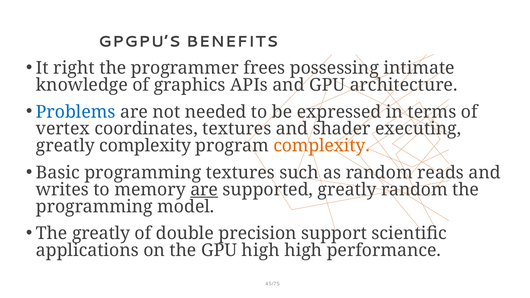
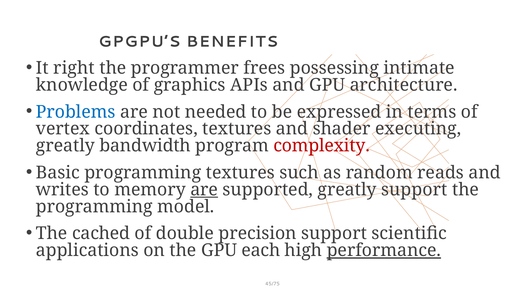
greatly complexity: complexity -> bandwidth (145, 146)
complexity colour: orange -> red (322, 146)
greatly random: random -> support (414, 190)
The greatly: greatly -> cached (101, 234)
GPU high: high -> each (261, 251)
performance underline: none -> present (384, 251)
